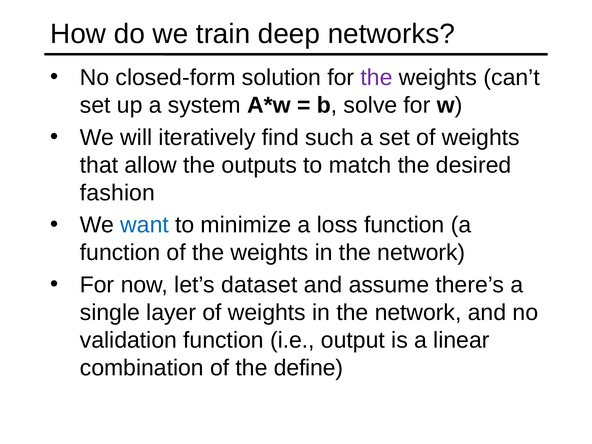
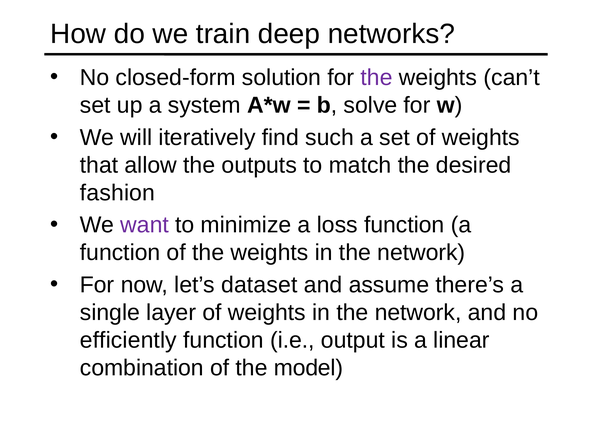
want colour: blue -> purple (145, 225)
validation: validation -> efficiently (128, 340)
define: define -> model (308, 368)
